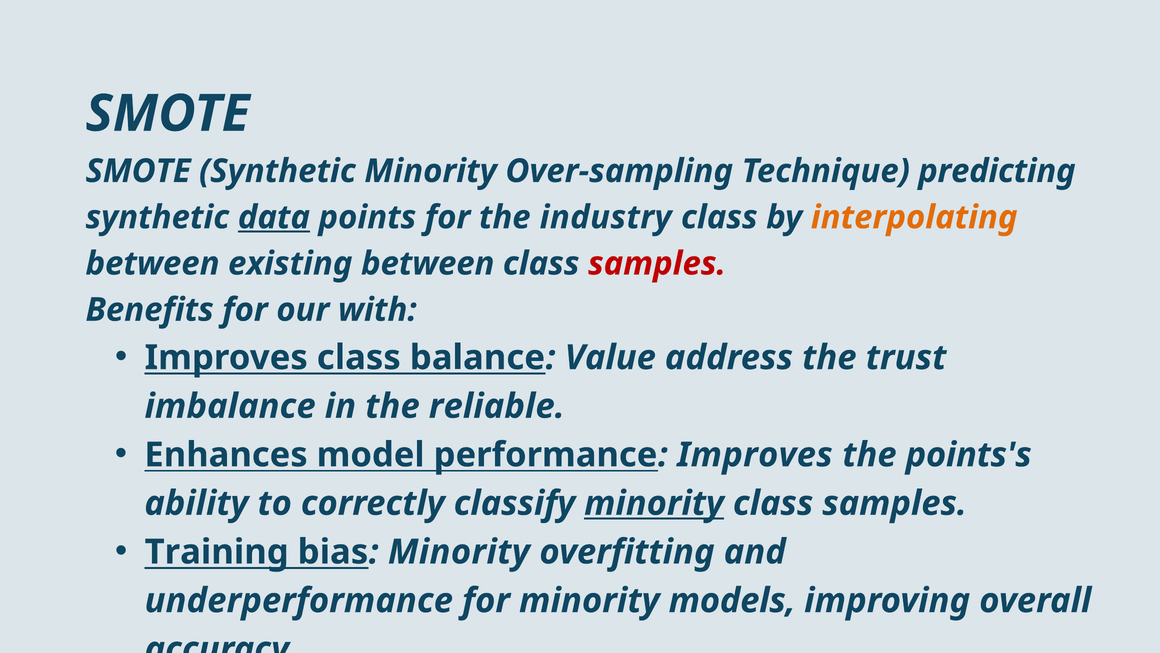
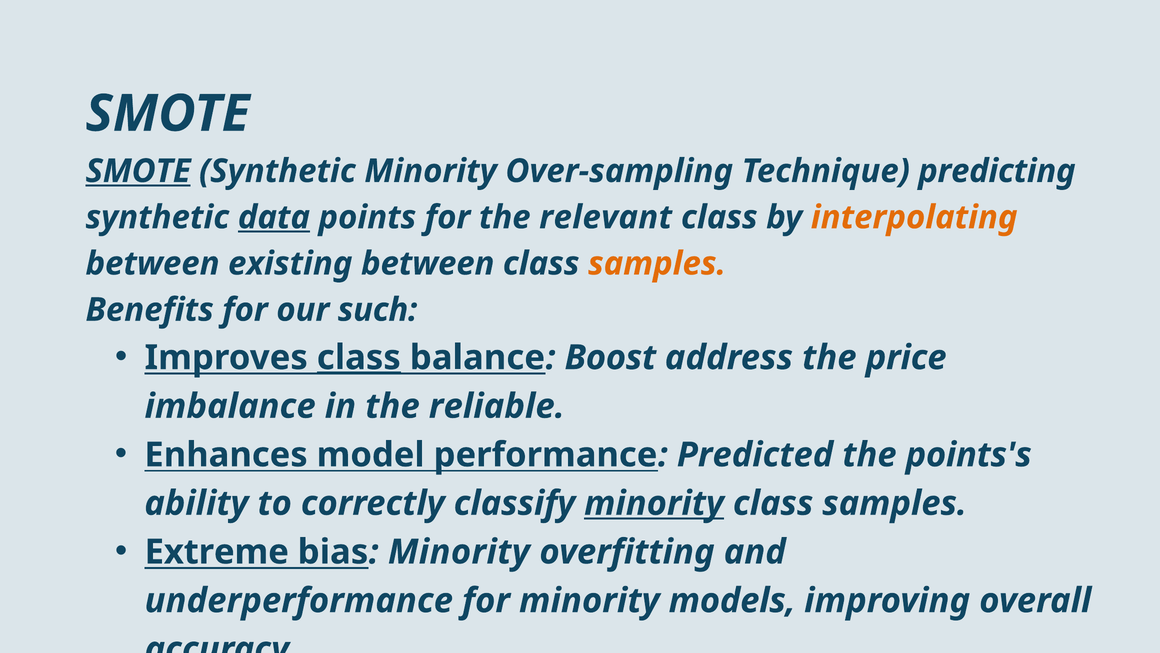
SMOTE underline: none -> present (138, 171)
industry: industry -> relevant (606, 217)
samples colour: red -> orange (657, 263)
with: with -> such (378, 310)
class underline: none -> present (359, 357)
Value: Value -> Boost (610, 357)
trust: trust -> price (906, 357)
performance Improves: Improves -> Predicted (755, 455)
Training: Training -> Extreme (217, 552)
